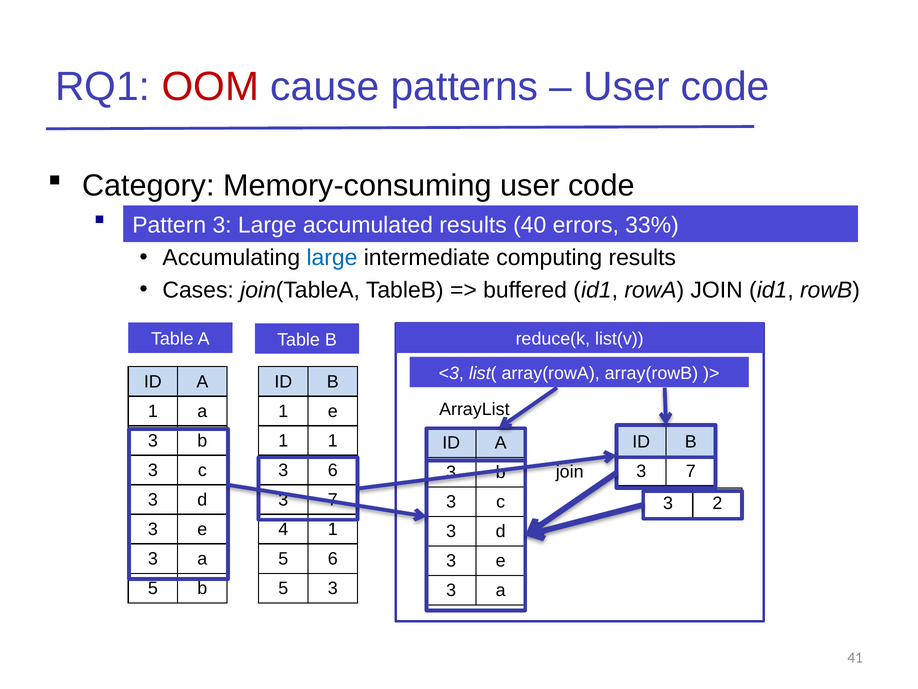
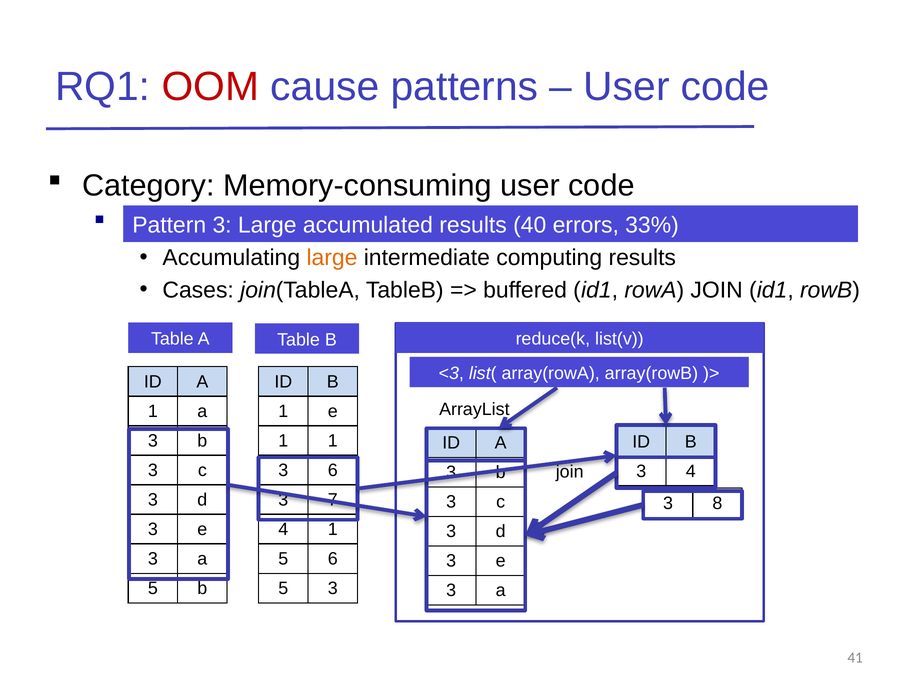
large colour: blue -> orange (332, 258)
7: 7 -> 4 (691, 471)
2: 2 -> 8 (717, 503)
